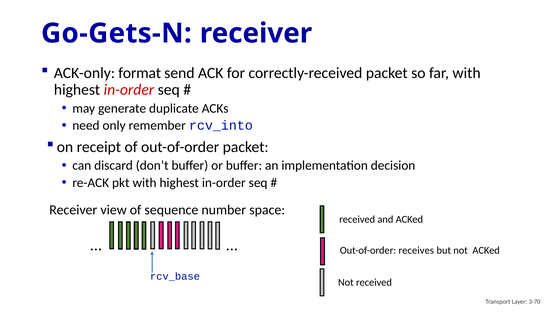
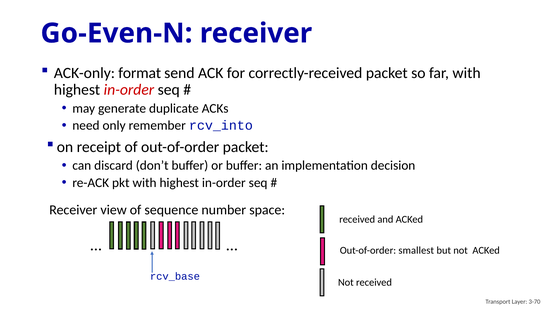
Go-Gets-N: Go-Gets-N -> Go-Even-N (117, 33)
receives: receives -> smallest (416, 251)
